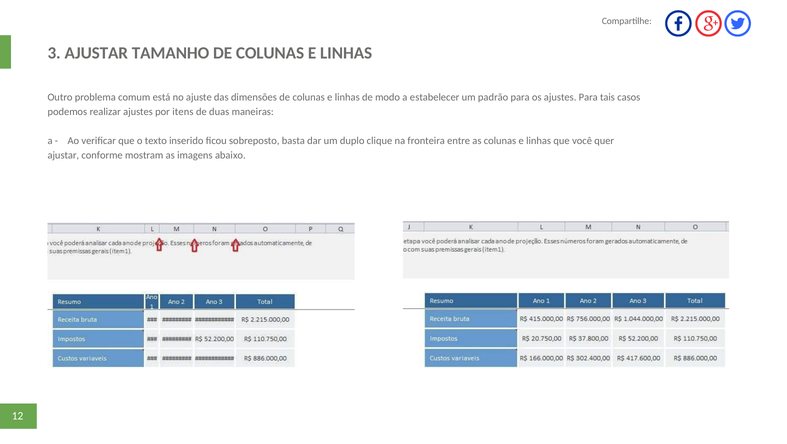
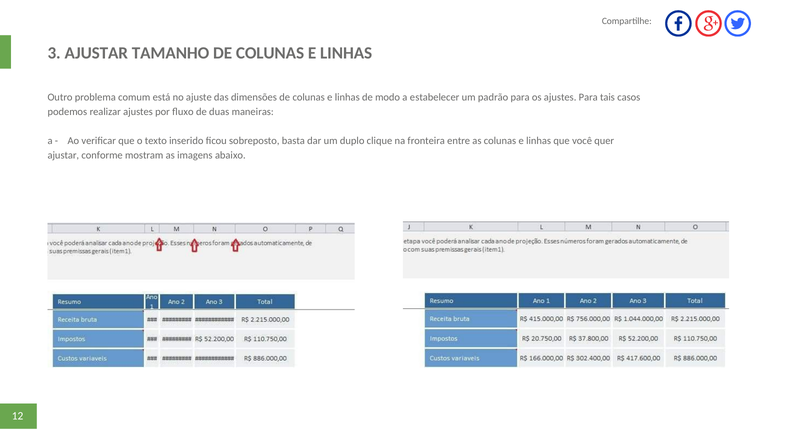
itens: itens -> ﬂuxo (183, 112)
